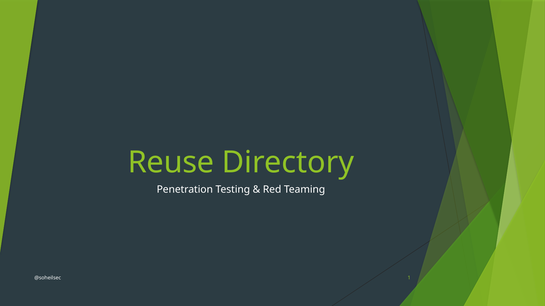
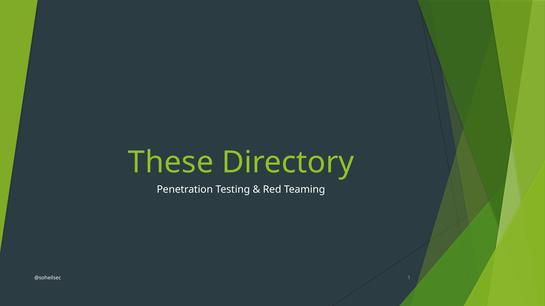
Reuse: Reuse -> These (171, 163)
